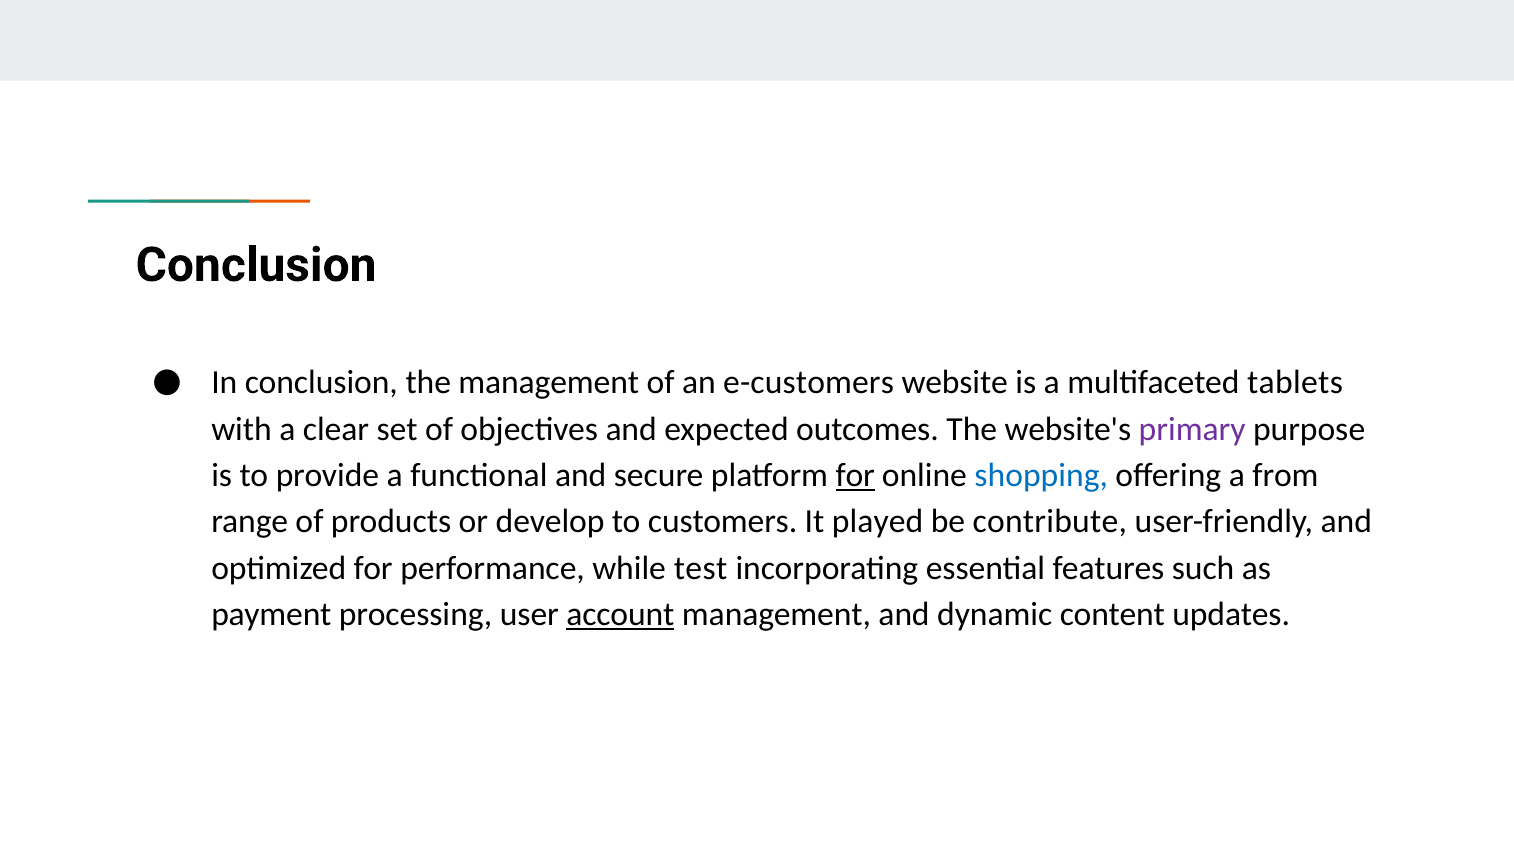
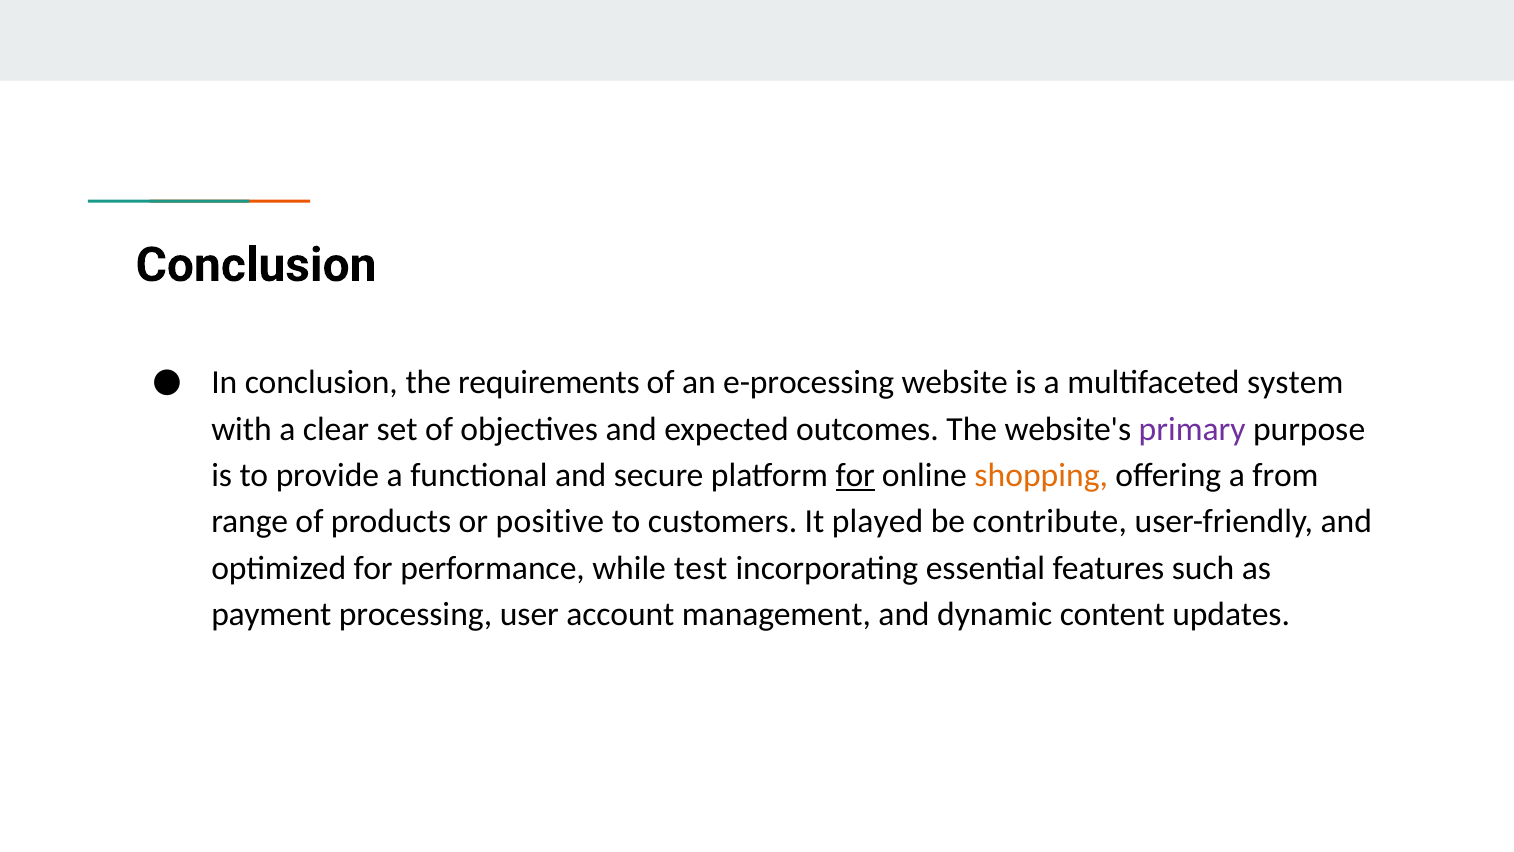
the management: management -> requirements (549, 382)
e-customers: e-customers -> e-processing (809, 382)
tablets: tablets -> system (1295, 382)
shopping colour: blue -> orange (1041, 475)
develop: develop -> positive (550, 521)
account underline: present -> none (620, 614)
